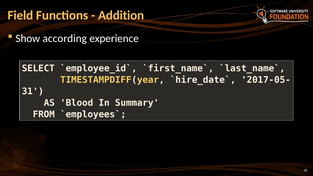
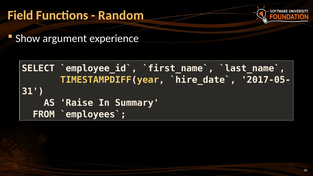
Addition: Addition -> Random (121, 15)
according: according -> argument (65, 39)
Blood: Blood -> Raise (77, 103)
